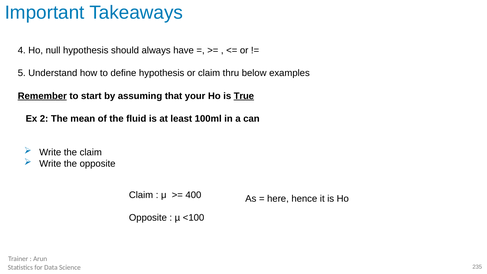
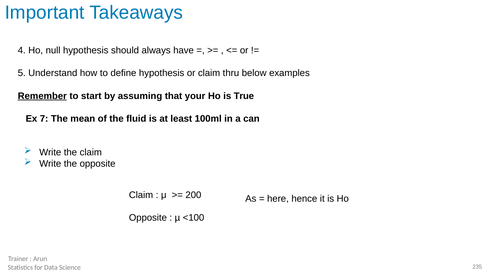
True underline: present -> none (244, 96)
2: 2 -> 7 (44, 119)
400: 400 -> 200 (193, 195)
